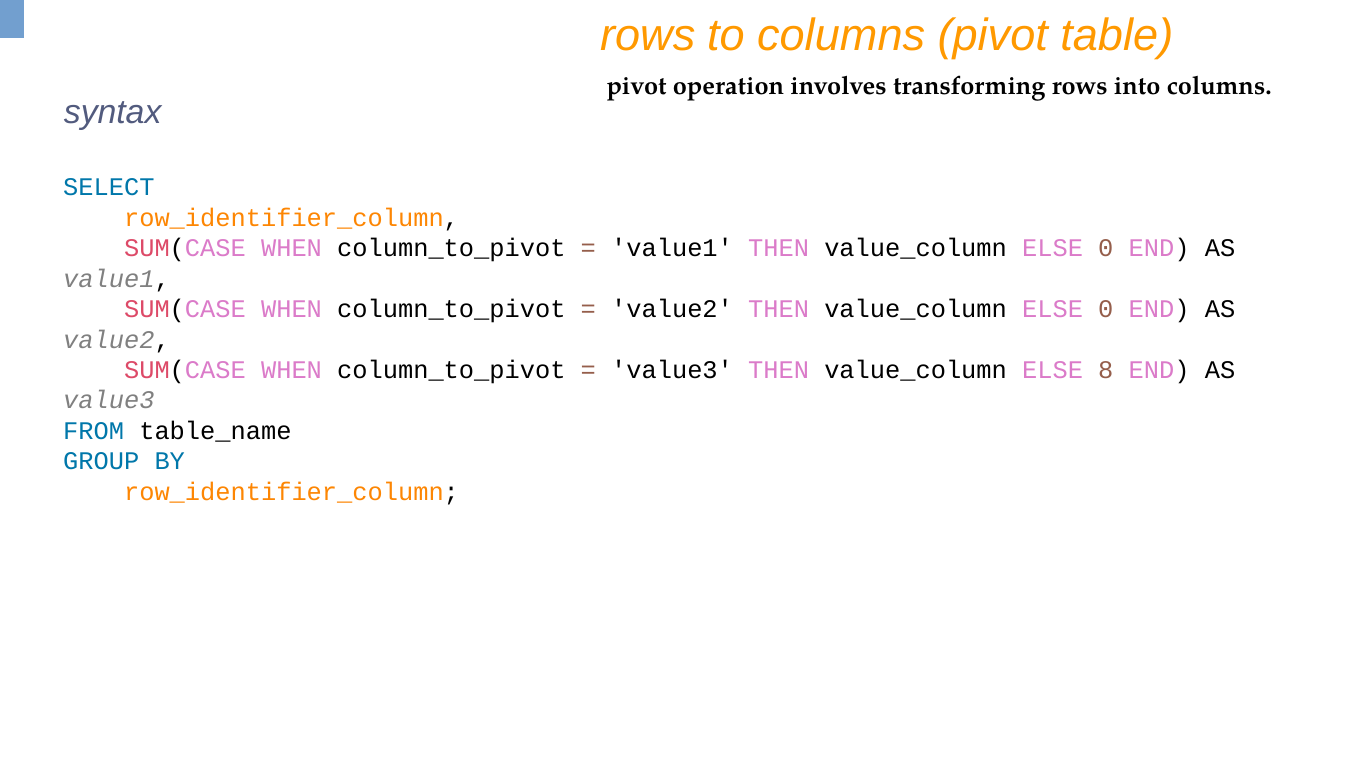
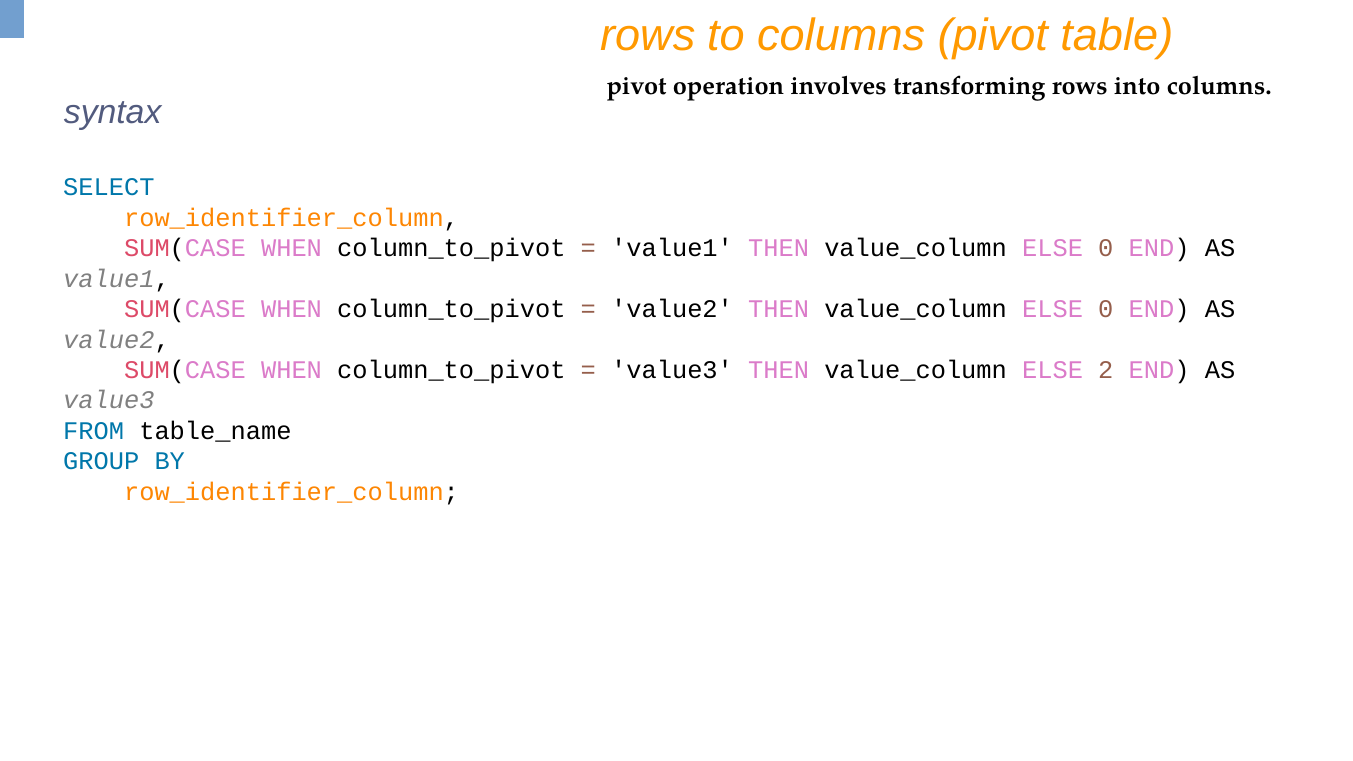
8: 8 -> 2 (1106, 370)
